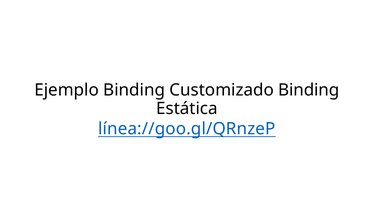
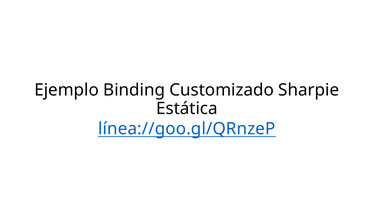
Customizado Binding: Binding -> Sharpie (309, 90)
